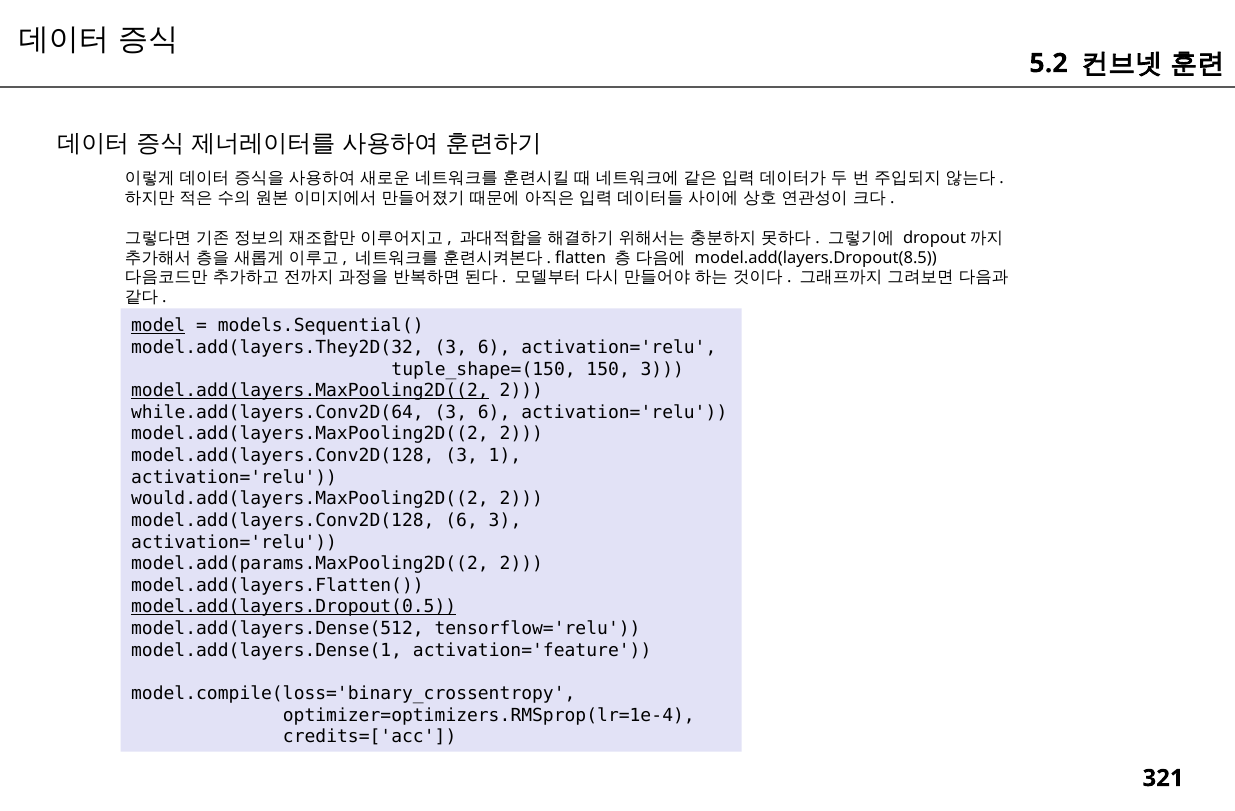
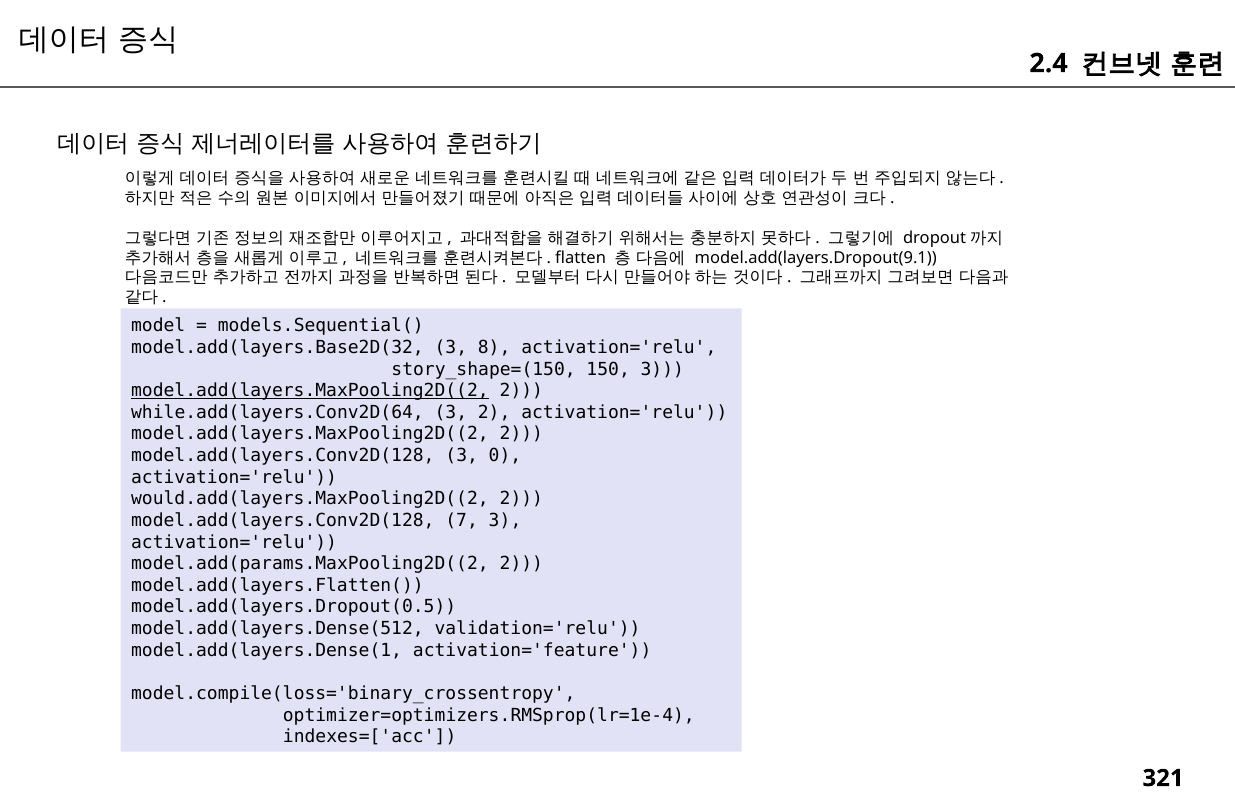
5.2: 5.2 -> 2.4 (1049, 63)
model.add(layers.Dropout(8.5: model.add(layers.Dropout(8.5 -> model.add(layers.Dropout(9.1 (816, 258)
model underline: present -> none (158, 326)
model.add(layers.They2D(32: model.add(layers.They2D(32 -> model.add(layers.Base2D(32 (277, 348)
6: 6 -> 8 (494, 348)
tuple_shape=(150: tuple_shape=(150 -> story_shape=(150 (484, 369)
6: 6 -> 2 (494, 412)
1: 1 -> 0 (505, 456)
model.add(layers.Conv2D(128 6: 6 -> 7 (462, 521)
model.add(layers.Dropout(0.5 underline: present -> none (294, 607)
tensorflow='relu: tensorflow='relu -> validation='relu (538, 629)
credits=['acc: credits=['acc -> indexes=['acc (370, 737)
